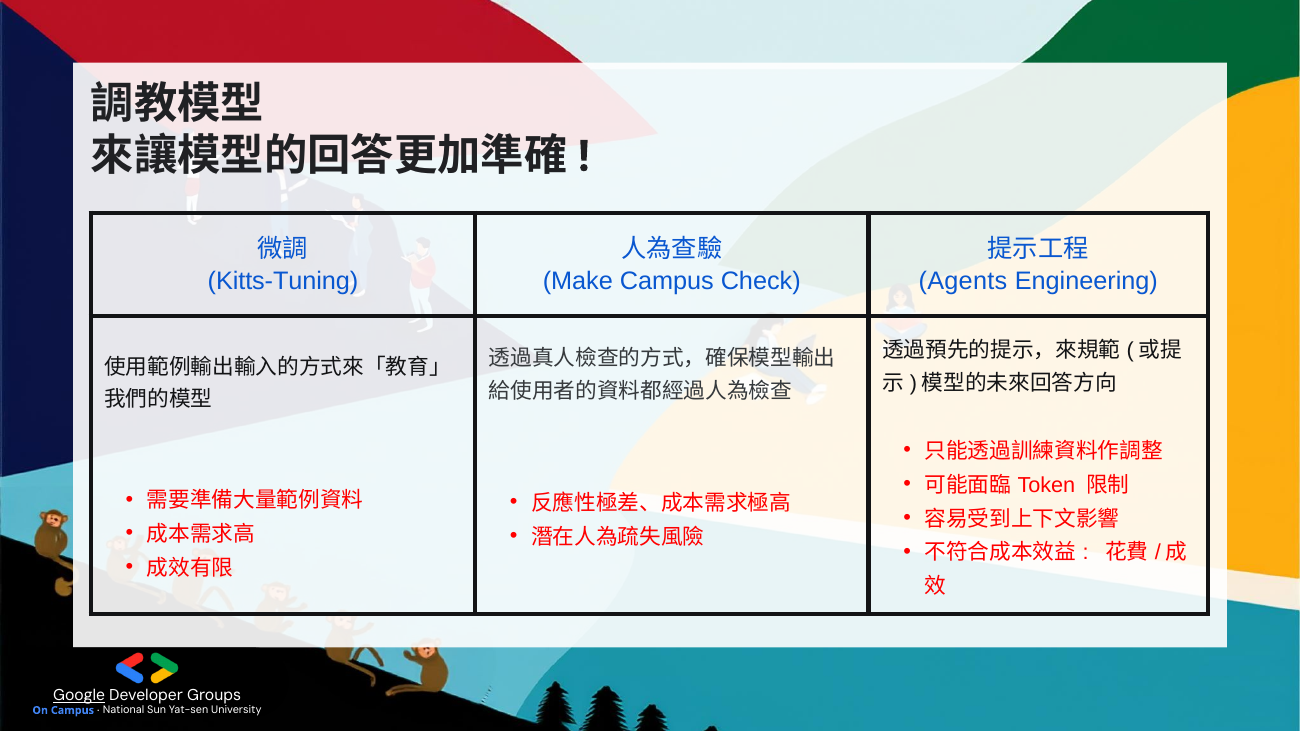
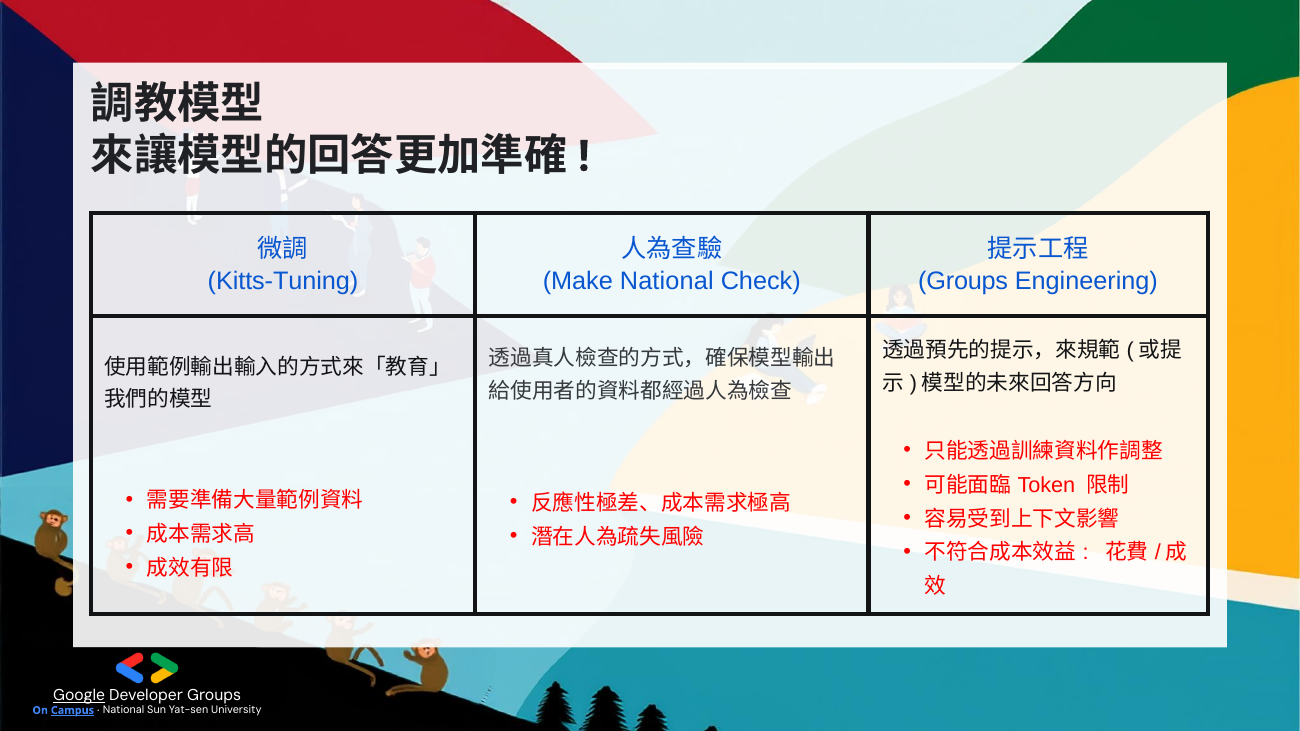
Make Campus: Campus -> National (667, 281)
Agents: Agents -> Groups (963, 281)
Campus underline: none -> present (72, 711)
